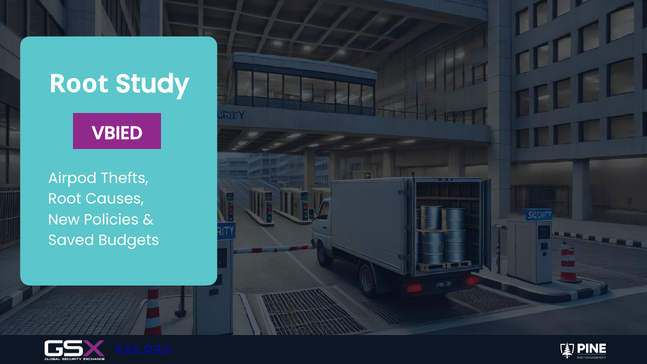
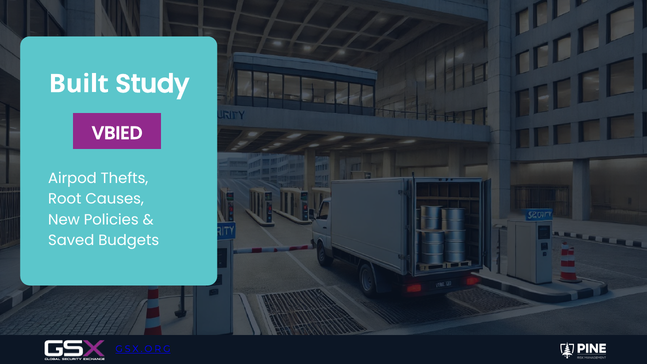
Root: Root -> Built (79, 84)
